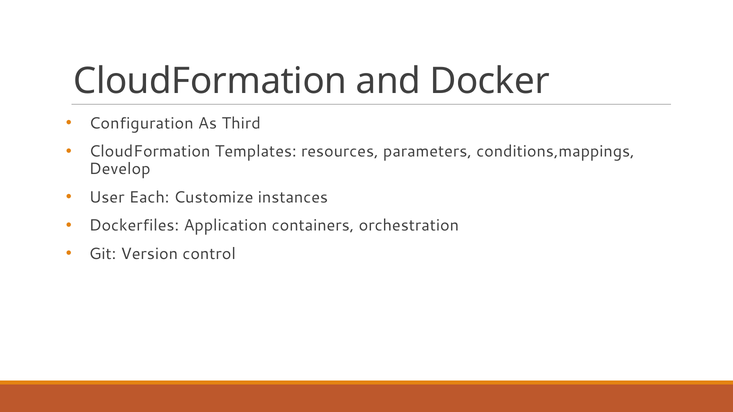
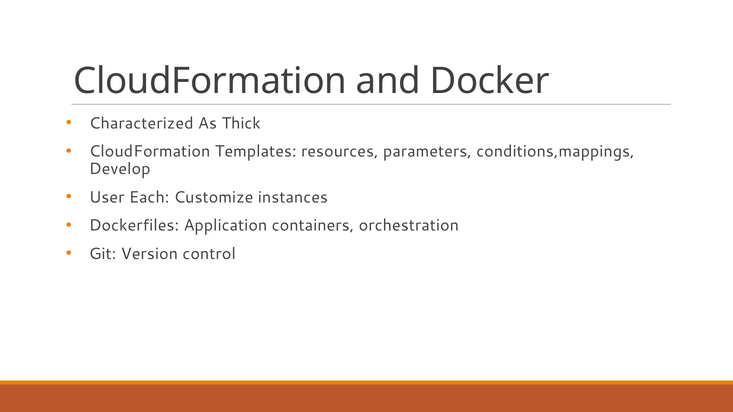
Configuration: Configuration -> Characterized (141, 123)
Third: Third -> Thick (241, 123)
